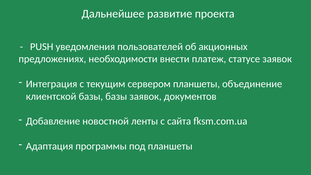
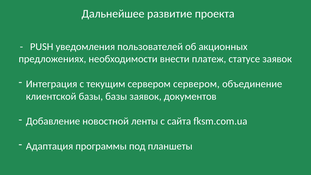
сервером планшеты: планшеты -> сервером (196, 84)
